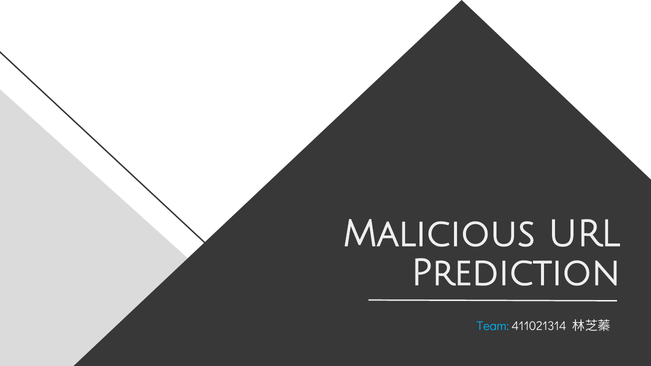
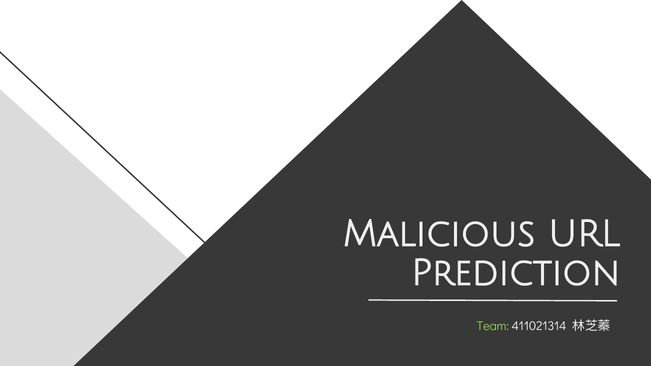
Team colour: light blue -> light green (493, 326)
